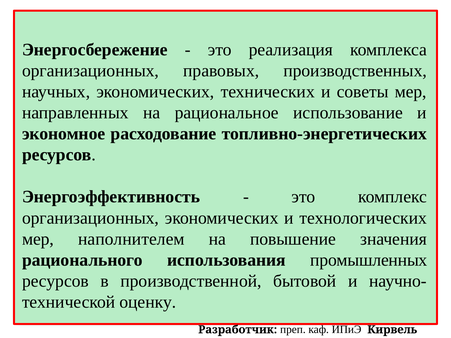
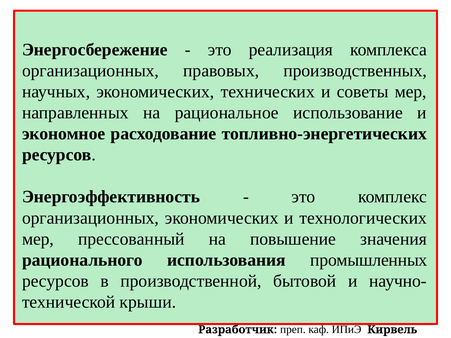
наполнителем: наполнителем -> прессованный (131, 239)
оценку: оценку -> крыши (148, 302)
